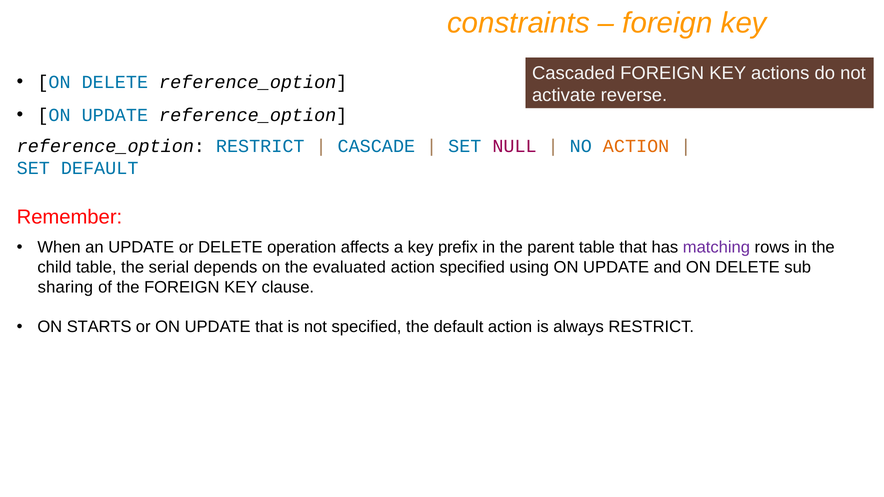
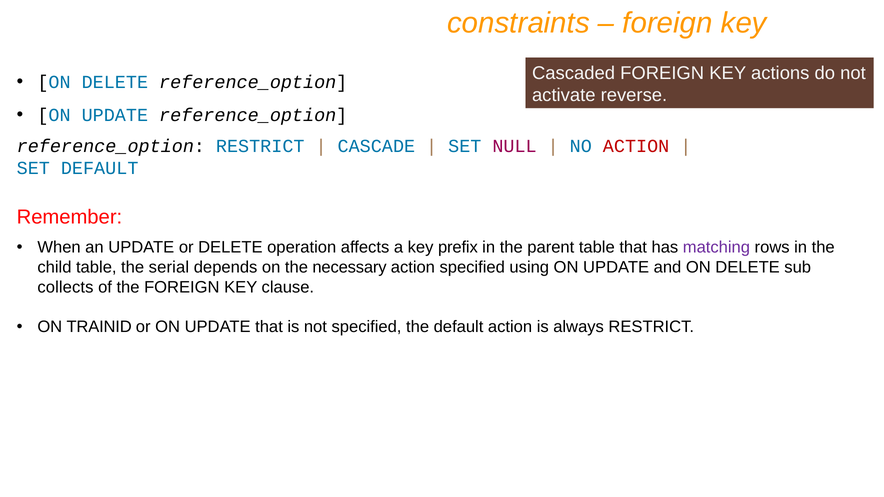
ACTION colour: orange -> red (636, 146)
evaluated: evaluated -> necessary (350, 268)
sharing: sharing -> collects (65, 287)
STARTS: STARTS -> TRAINID (99, 327)
